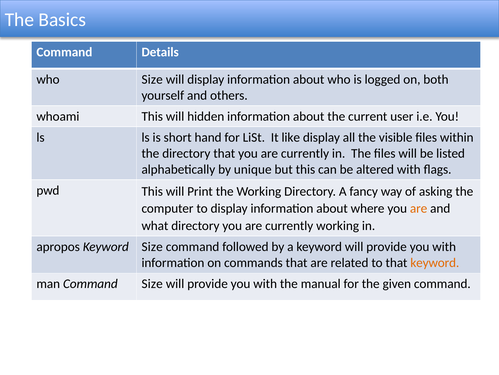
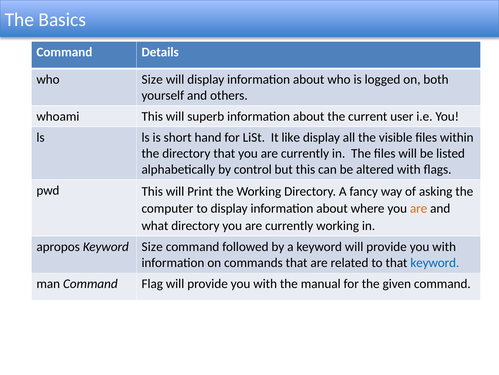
hidden: hidden -> superb (206, 116)
unique: unique -> control (253, 169)
keyword colour: orange -> blue (435, 262)
Command Size: Size -> Flag (152, 283)
